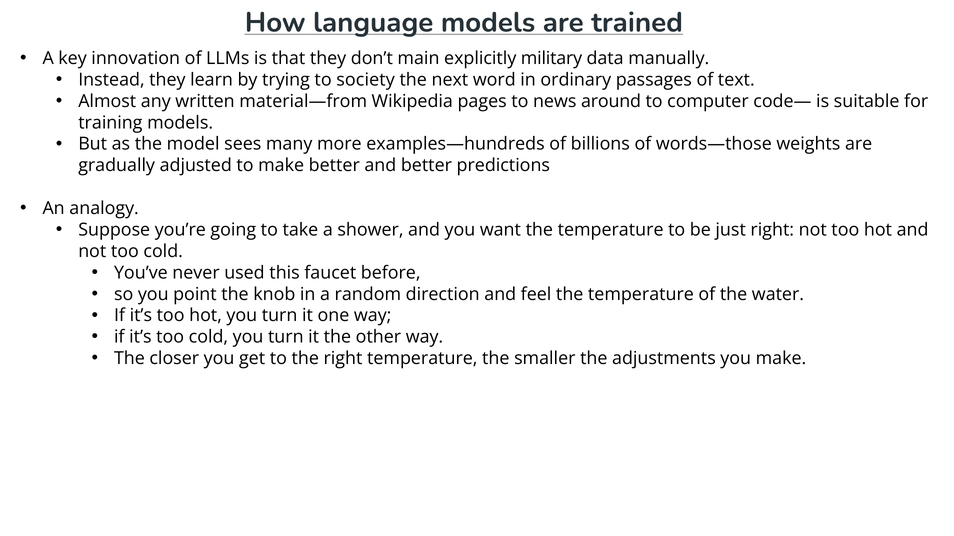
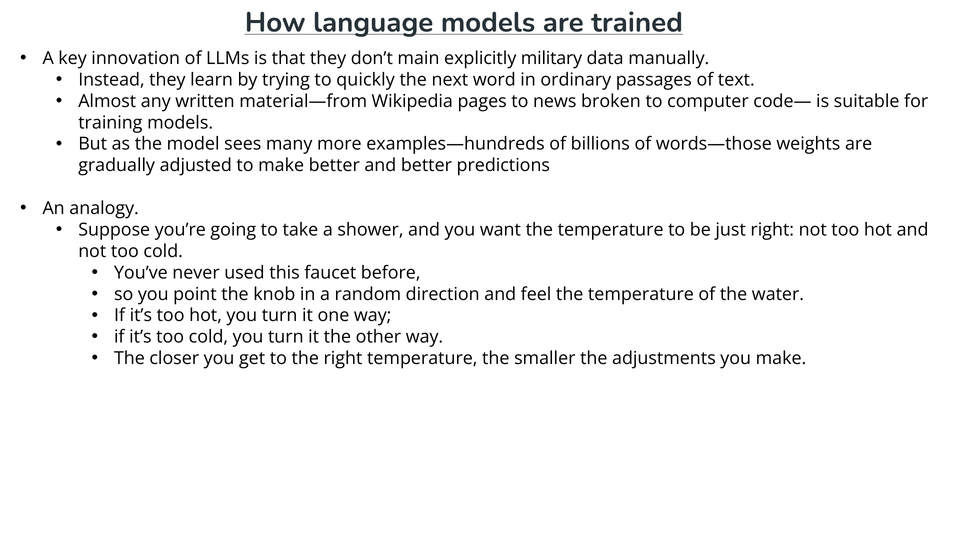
society: society -> quickly (366, 80)
around: around -> broken (611, 101)
